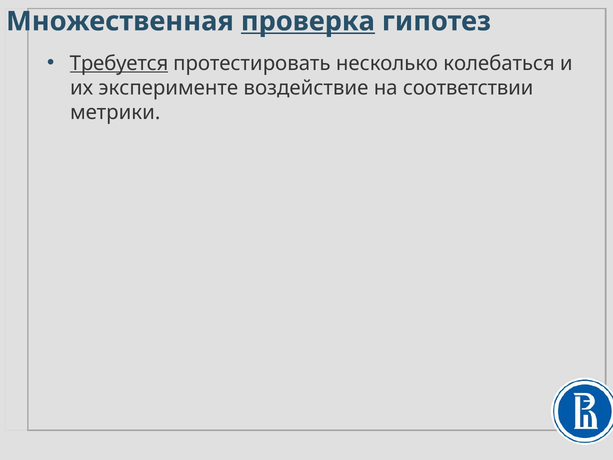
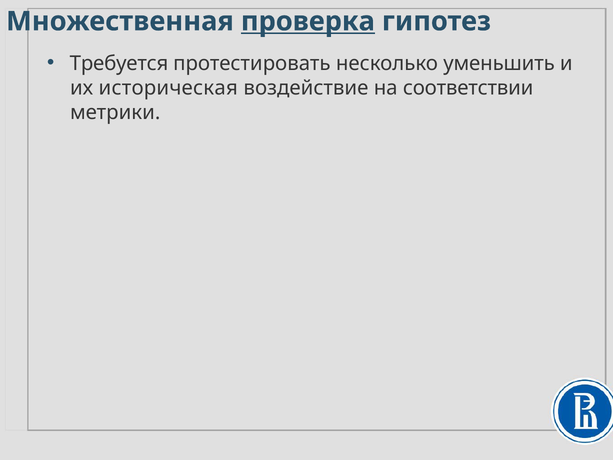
Требуется underline: present -> none (119, 63)
колебаться: колебаться -> уменьшить (499, 63)
эксперименте: эксперименте -> историческая (168, 88)
